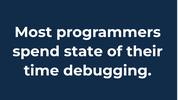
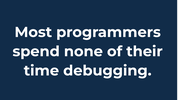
state: state -> none (83, 52)
